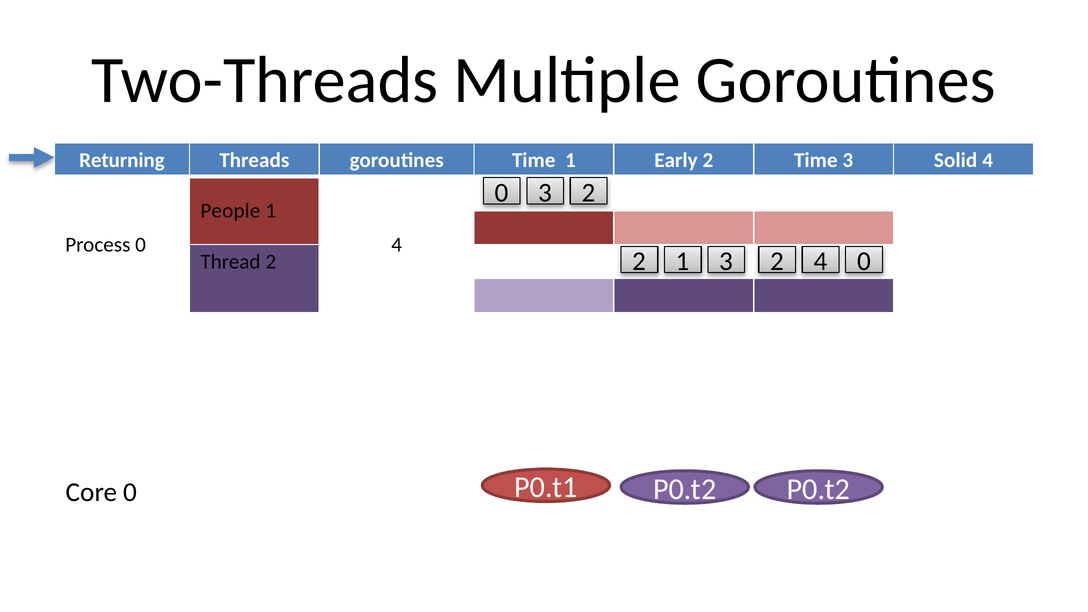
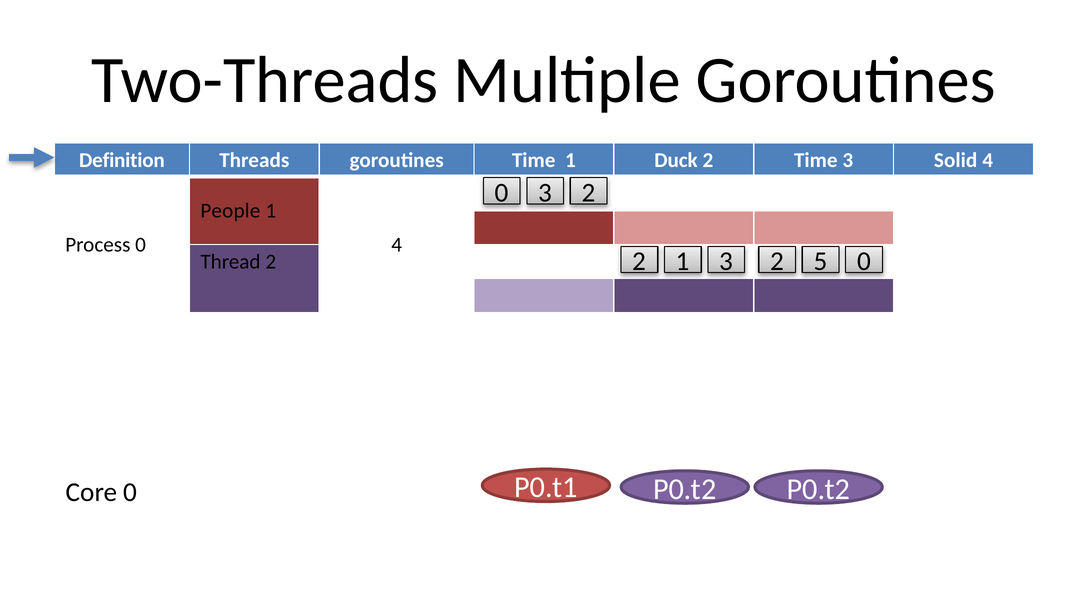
Returning: Returning -> Definition (122, 160)
Early: Early -> Duck (676, 160)
2 4: 4 -> 5 (821, 261)
